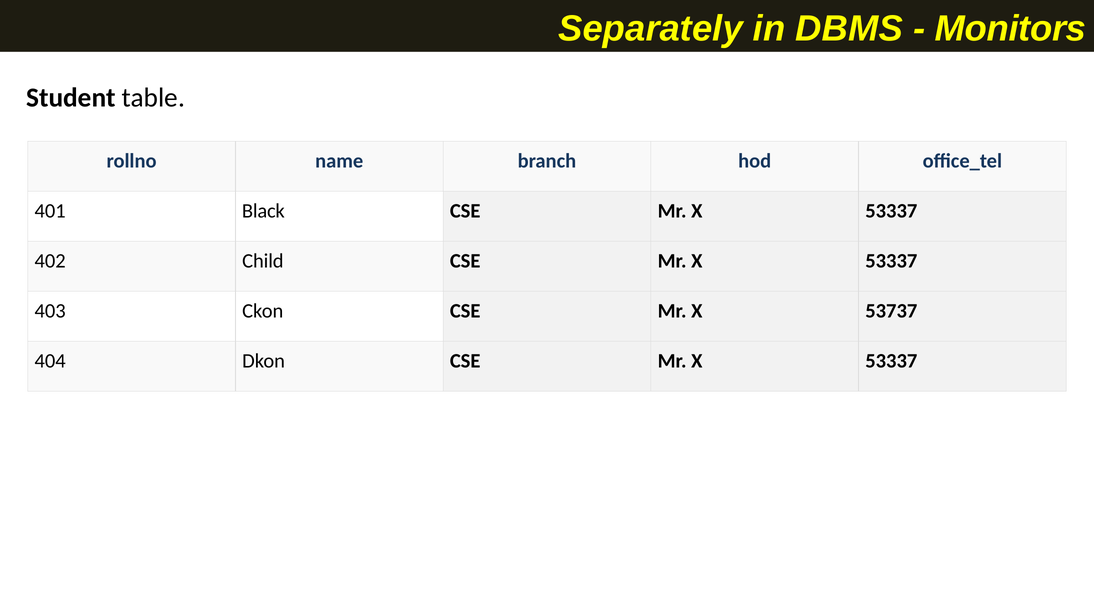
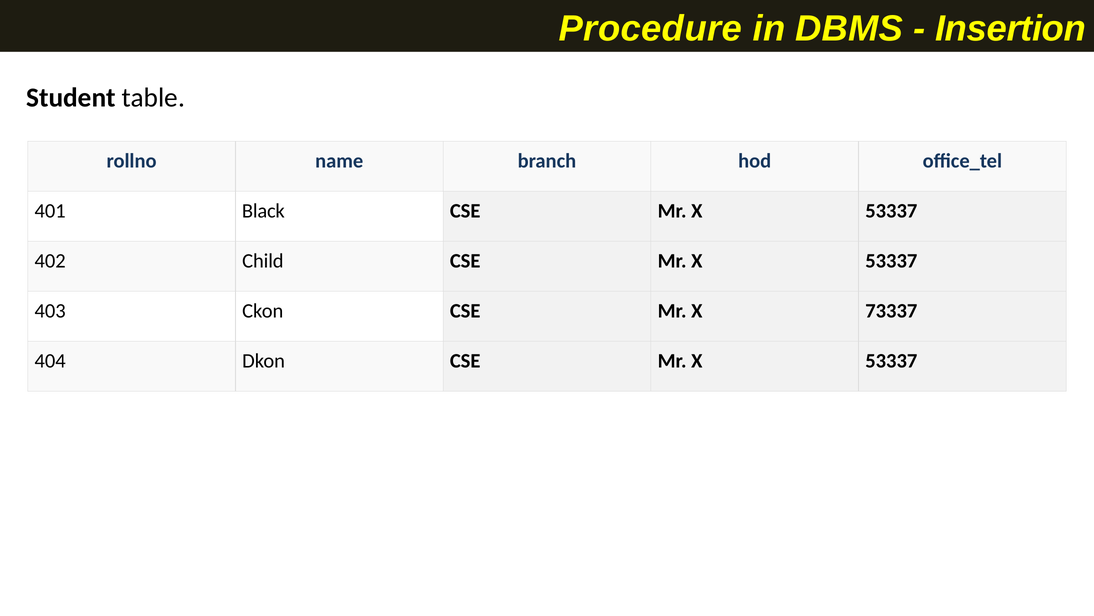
Separately: Separately -> Procedure (650, 28)
Monitors: Monitors -> Insertion (1011, 28)
53737: 53737 -> 73337 (891, 311)
